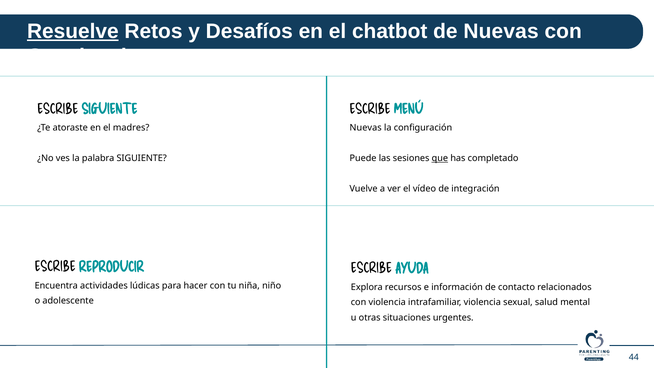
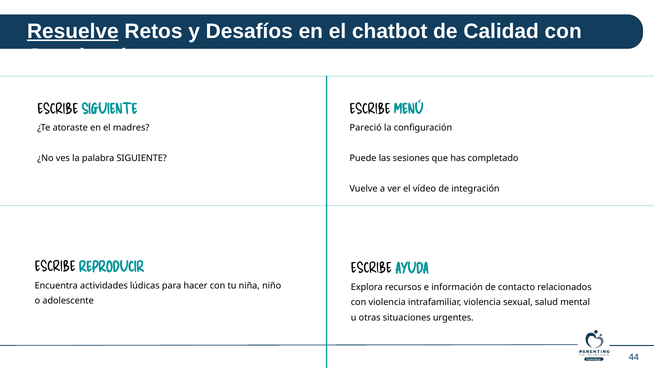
de Nuevas: Nuevas -> Calidad (501, 31)
Nuevas: Nuevas -> Pareció (366, 128)
que underline: present -> none (440, 158)
